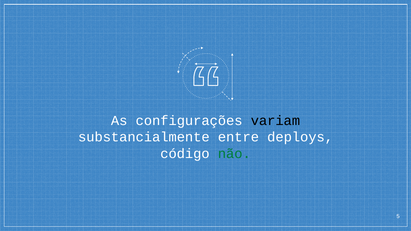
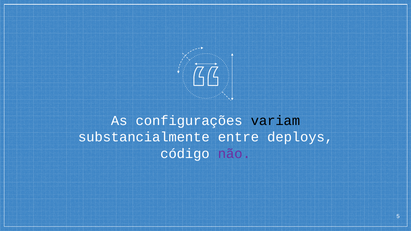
não colour: green -> purple (234, 154)
